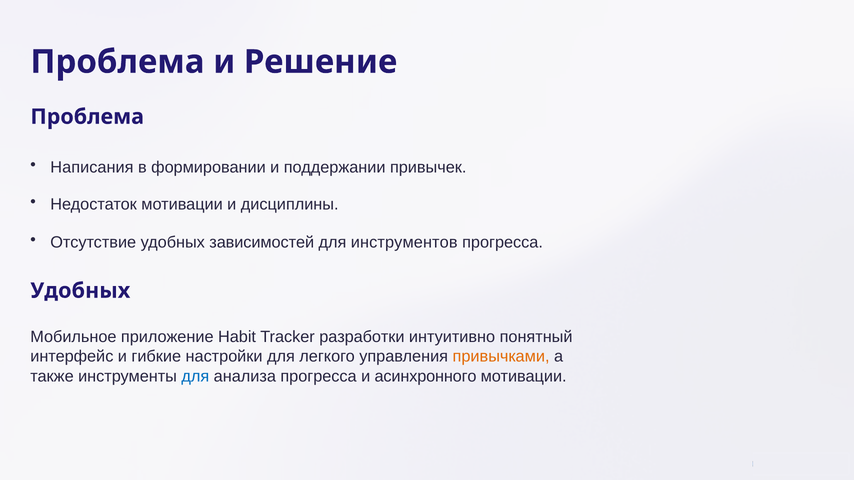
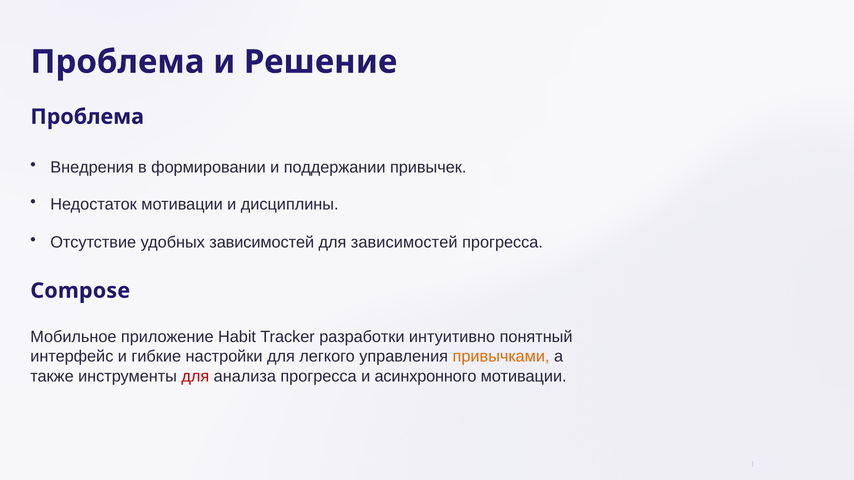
Написания: Написания -> Внедрения (92, 168)
для инструментов: инструментов -> зависимостей (404, 243)
Удобных: Удобных -> Compose (80, 291)
для colour: blue -> red (195, 376)
